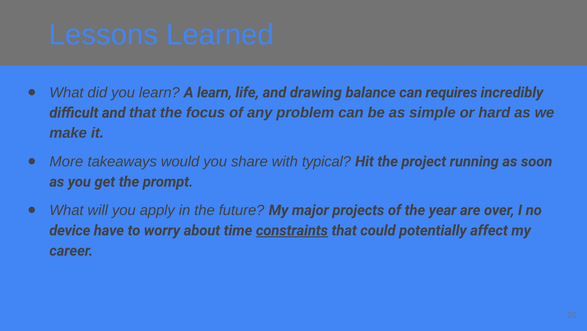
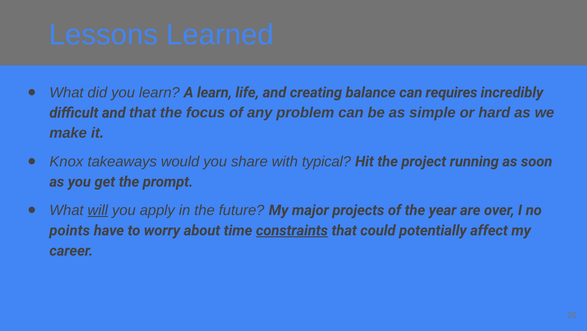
drawing: drawing -> creating (316, 92)
More: More -> Knox (66, 161)
will underline: none -> present (98, 210)
device: device -> points (70, 230)
